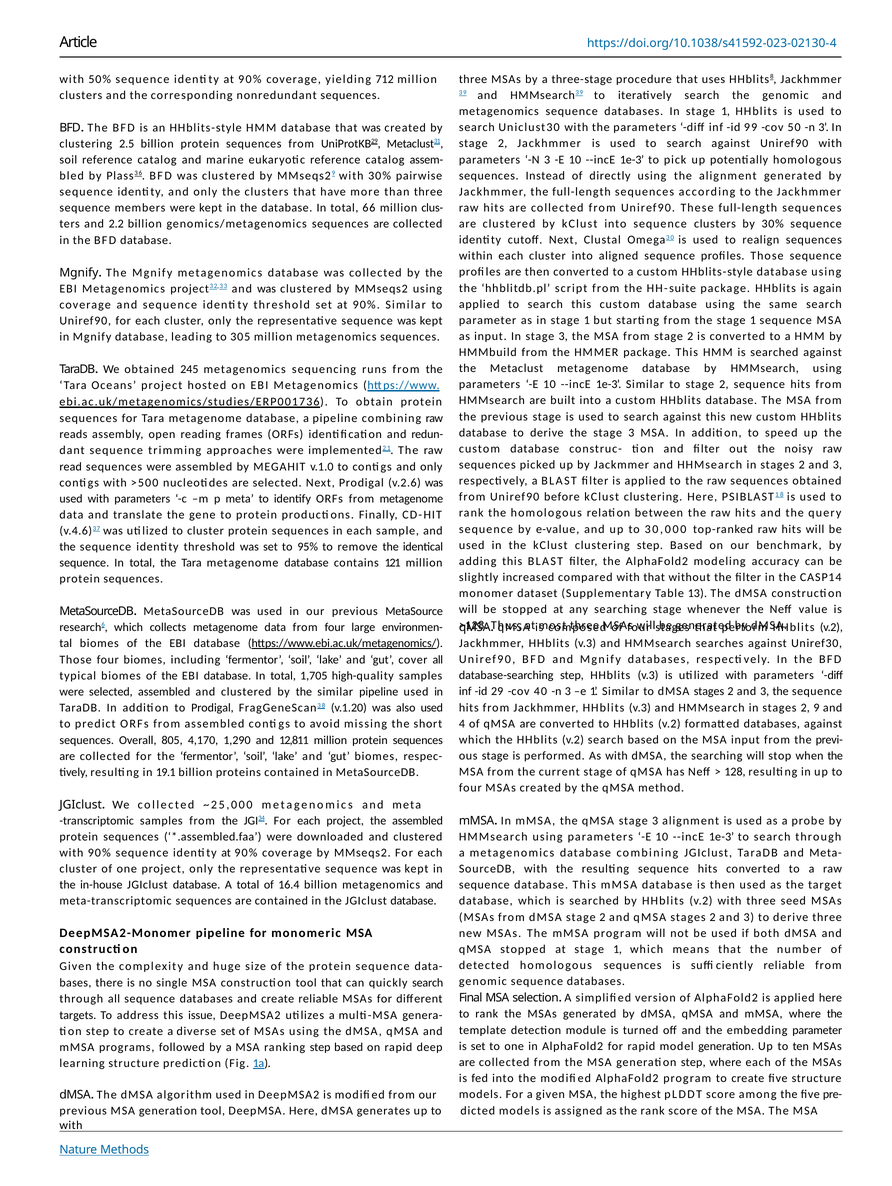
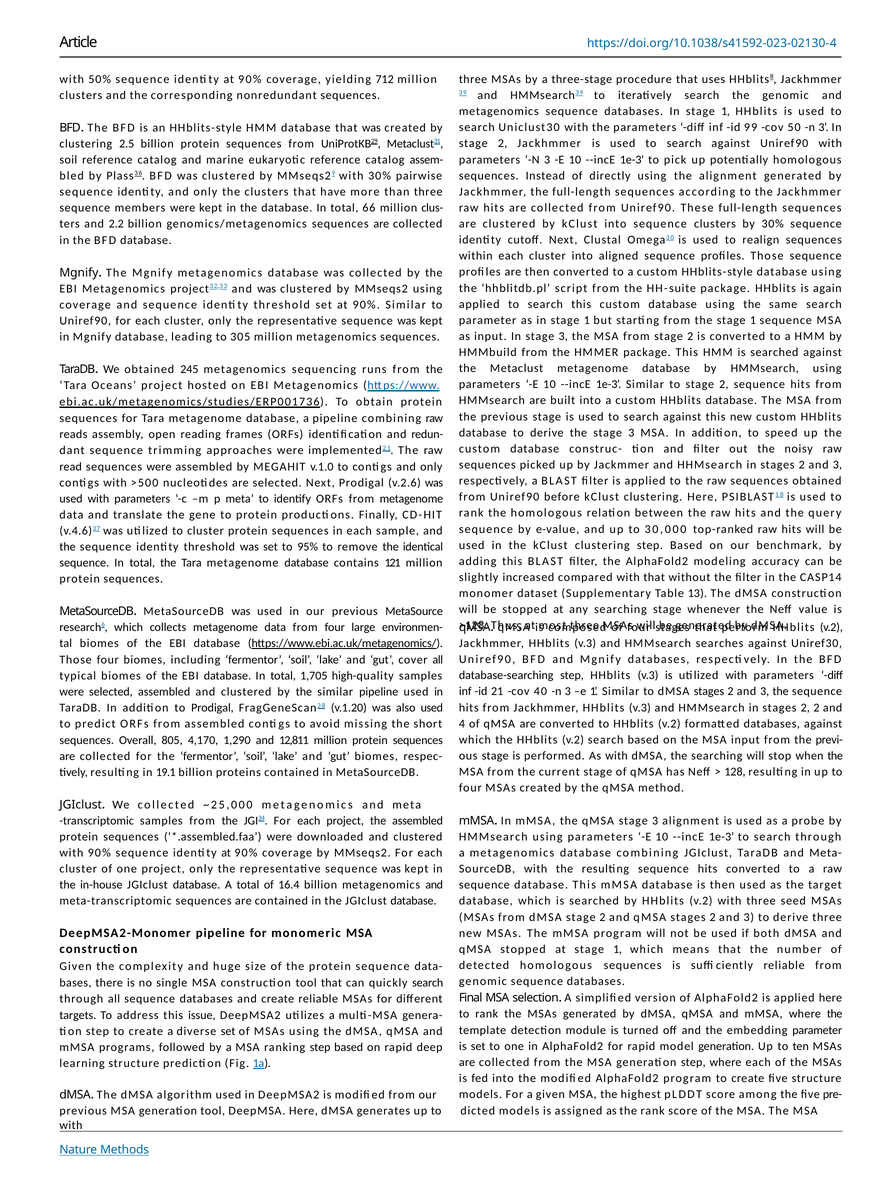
29: 29 -> 21 (497, 691)
2 9: 9 -> 2 (816, 707)
